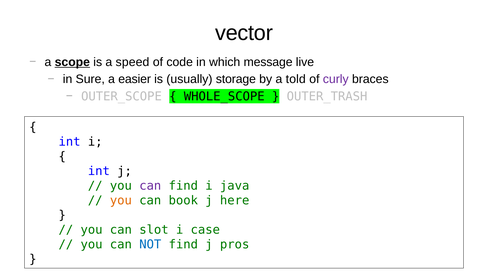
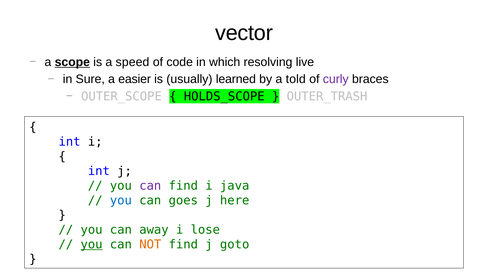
message: message -> resolving (268, 62)
storage: storage -> learned (236, 79)
WHOLE_SCOPE: WHOLE_SCOPE -> HOLDS_SCOPE (224, 96)
you colour: orange -> blue (121, 200)
book: book -> goes (183, 200)
slot: slot -> away (154, 229)
case: case -> lose (205, 229)
you underline: none -> present (92, 244)
NOT colour: blue -> orange (150, 244)
pros: pros -> goto (235, 244)
